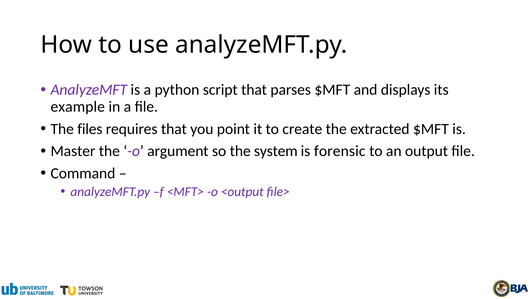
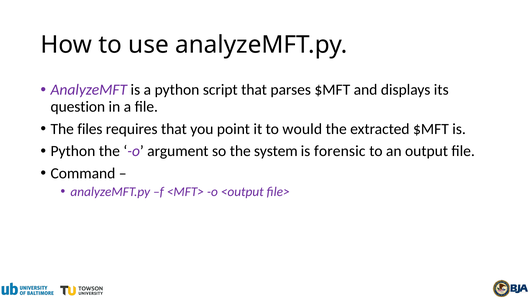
example: example -> question (78, 107)
create: create -> would (302, 129)
Master: Master -> Python (73, 151)
